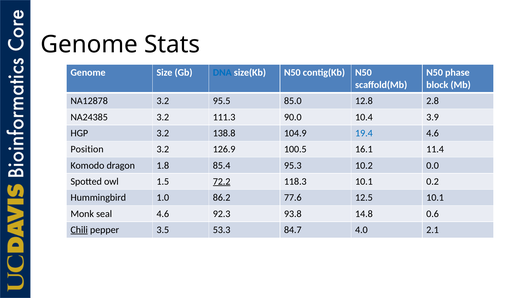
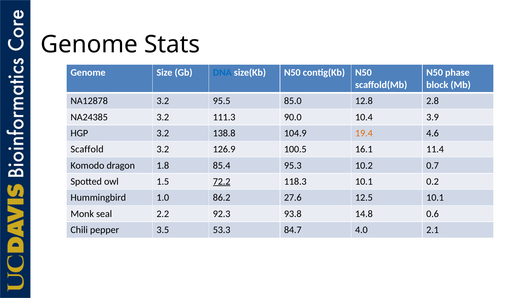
19.4 colour: blue -> orange (364, 133)
Position: Position -> Scaffold (87, 149)
0.0: 0.0 -> 0.7 (433, 165)
77.6: 77.6 -> 27.6 (293, 198)
seal 4.6: 4.6 -> 2.2 (163, 214)
Chili underline: present -> none (79, 230)
